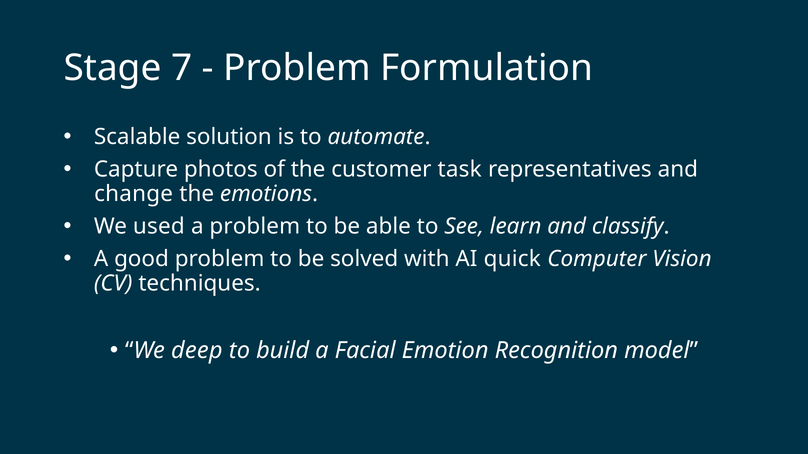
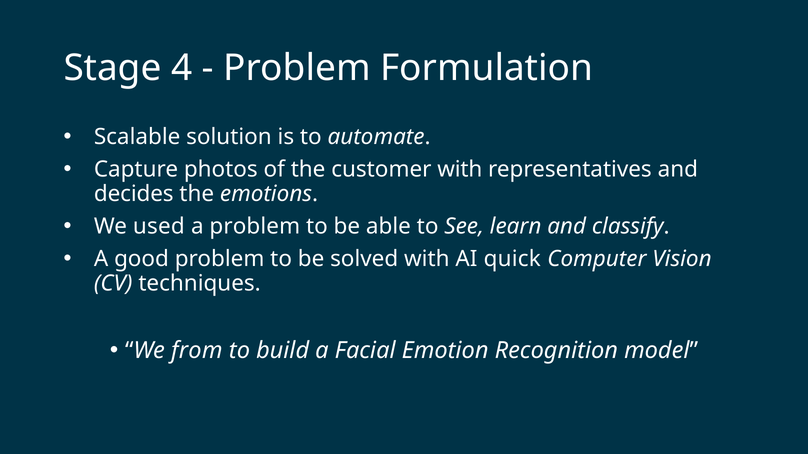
7: 7 -> 4 (182, 68)
customer task: task -> with (460, 170)
change: change -> decides (134, 194)
deep: deep -> from (197, 351)
